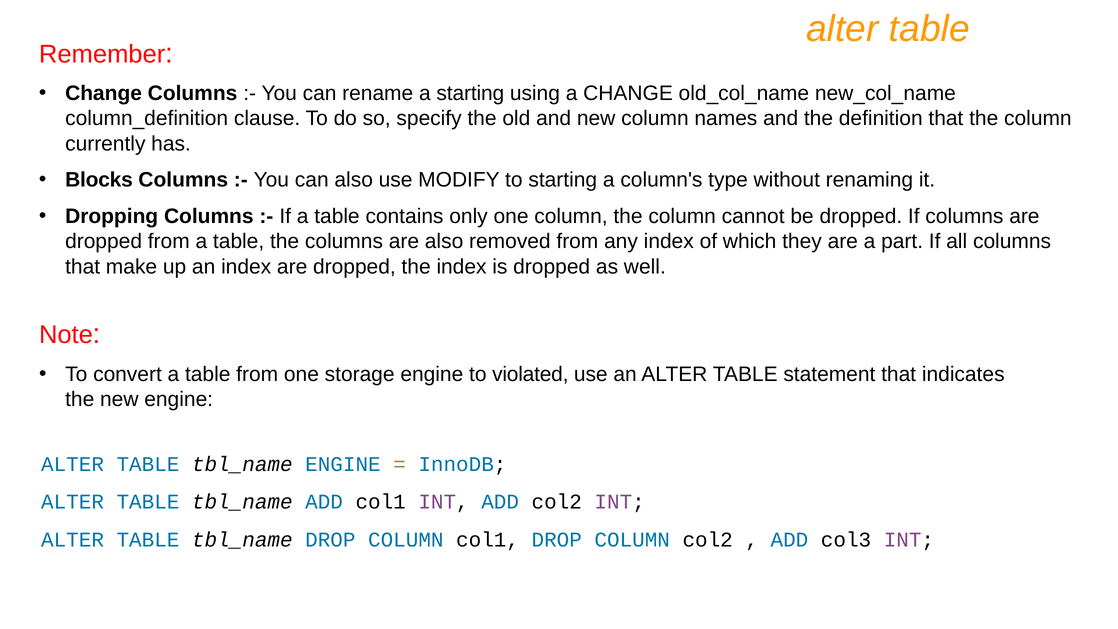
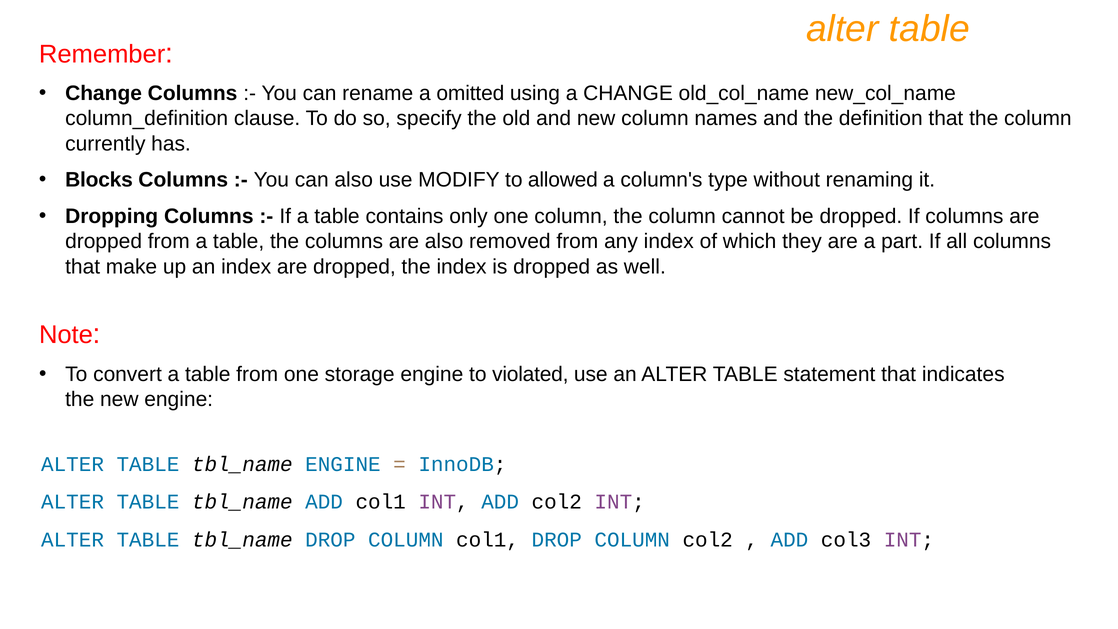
a starting: starting -> omitted (470, 93)
to starting: starting -> allowed (563, 180)
